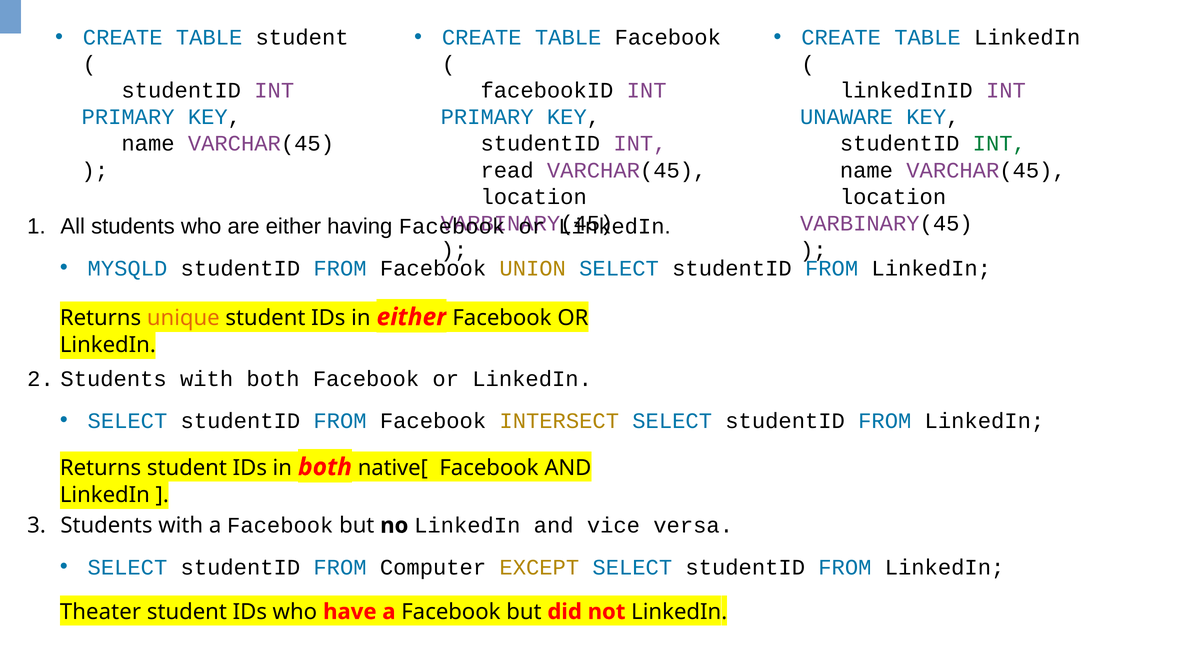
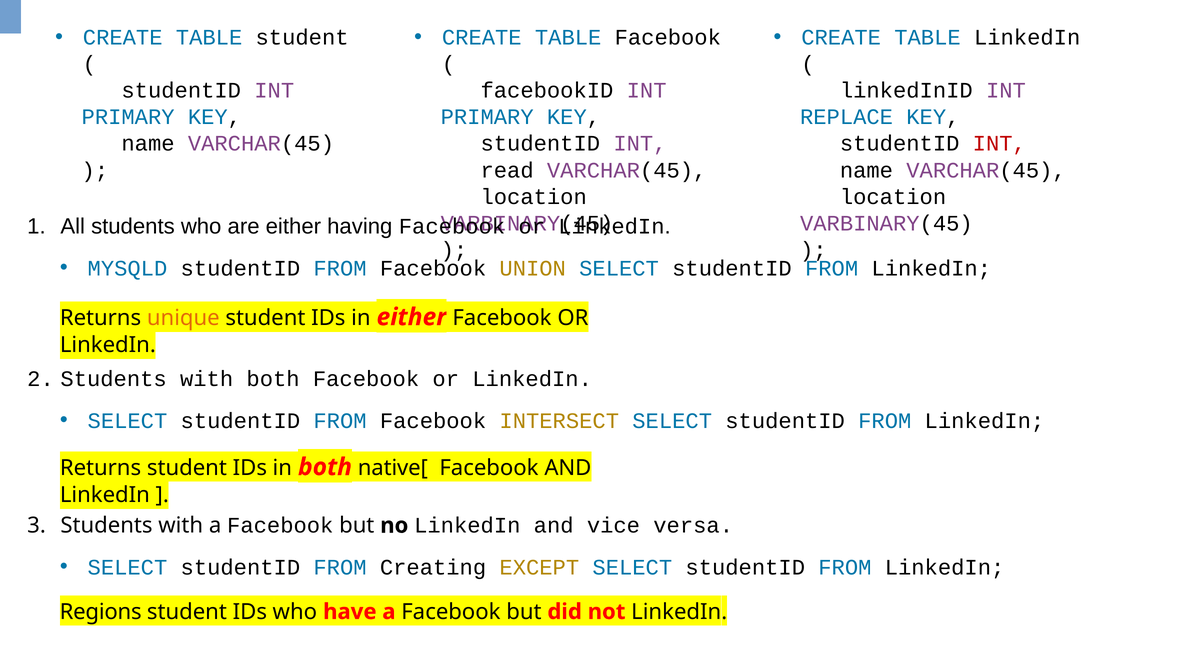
UNAWARE: UNAWARE -> REPLACE (847, 117)
INT colour: green -> red (999, 144)
Computer: Computer -> Creating (433, 568)
Theater: Theater -> Regions (101, 612)
